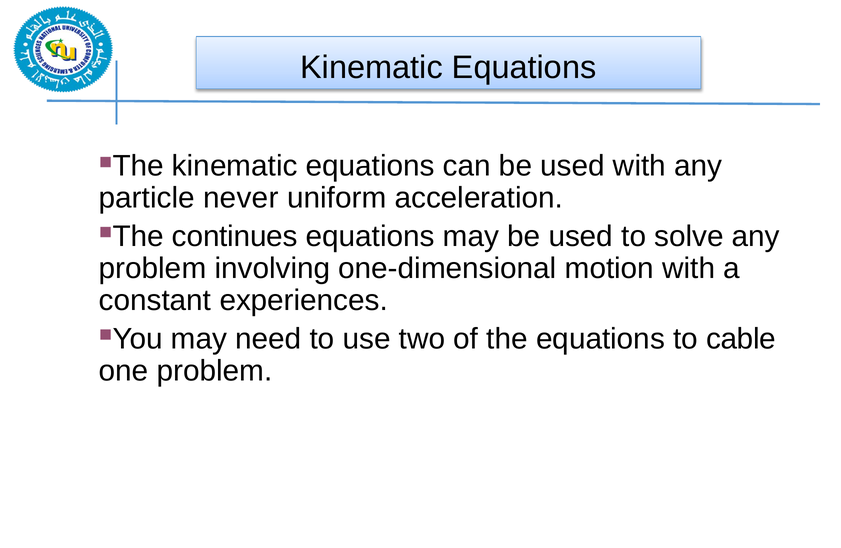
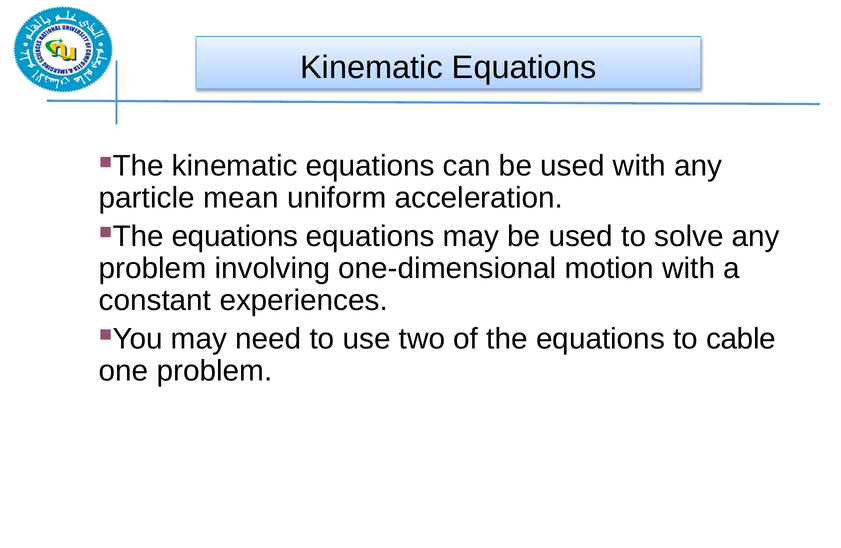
never: never -> mean (241, 198)
continues: continues -> equations (235, 236)
